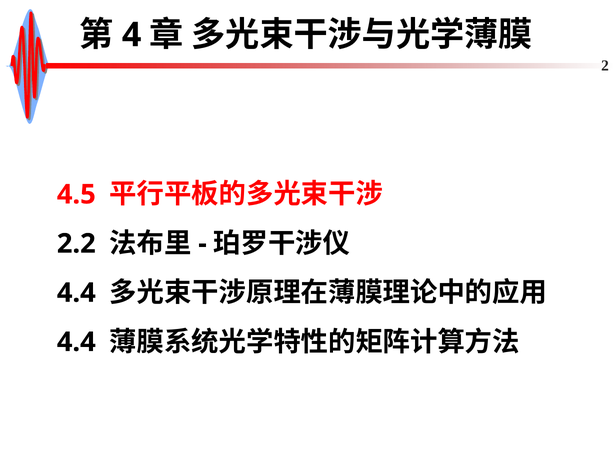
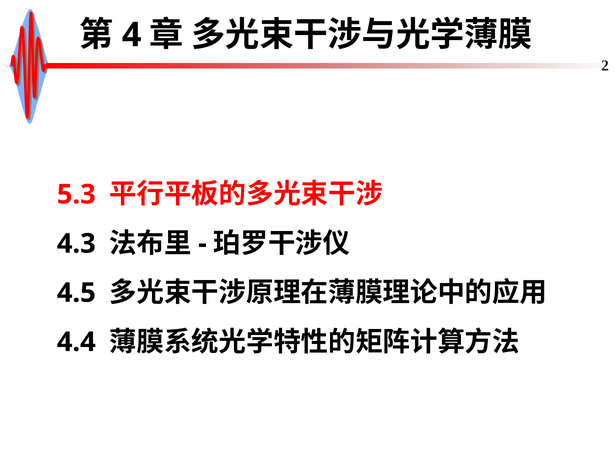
4.5: 4.5 -> 5.3 (76, 195)
2.2: 2.2 -> 4.3 (76, 244)
4.4: 4.4 -> 4.5 (76, 293)
